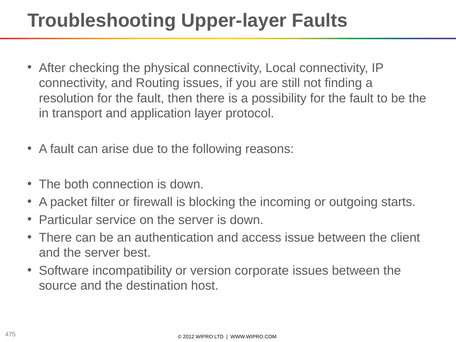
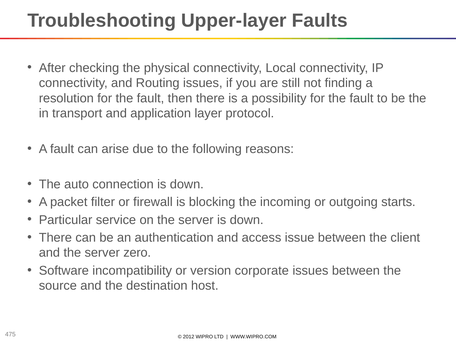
both: both -> auto (77, 184)
best: best -> zero (137, 253)
